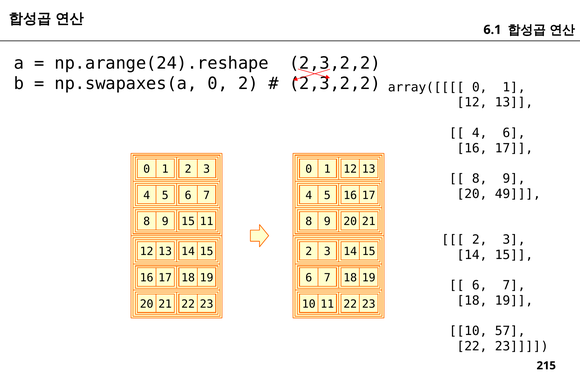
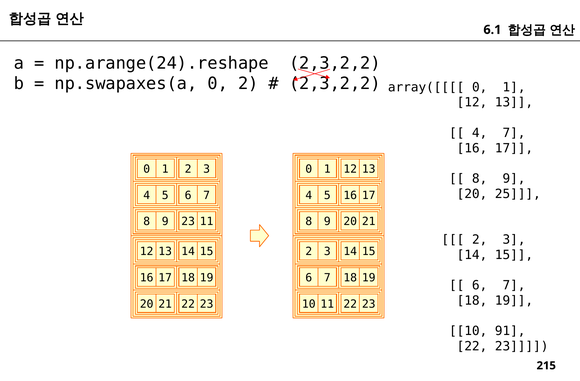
4 6: 6 -> 7 (514, 133)
49: 49 -> 25 (518, 194)
9 15: 15 -> 23 (188, 222)
57: 57 -> 91 (510, 331)
